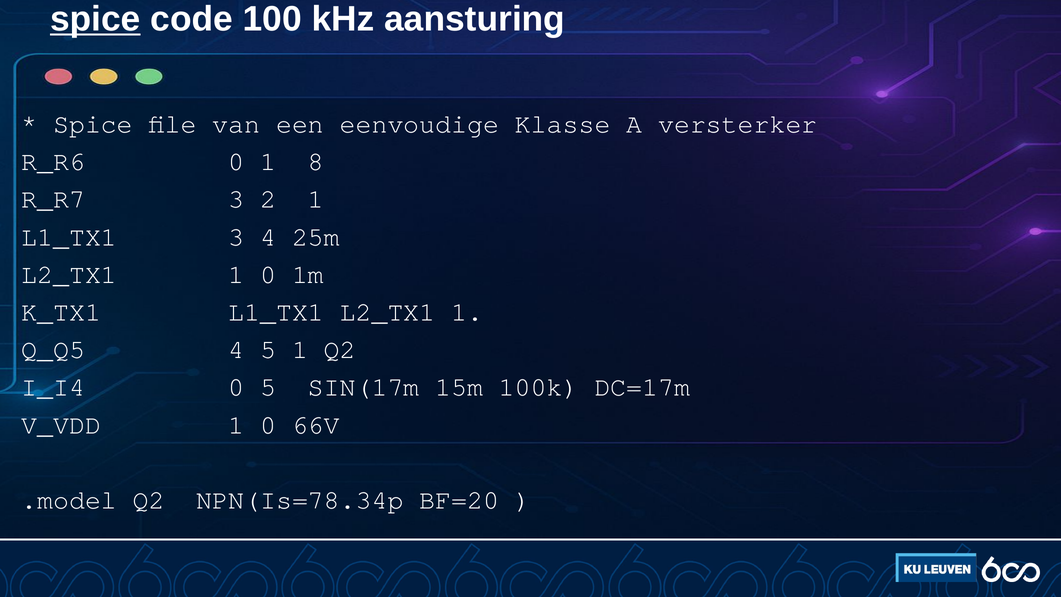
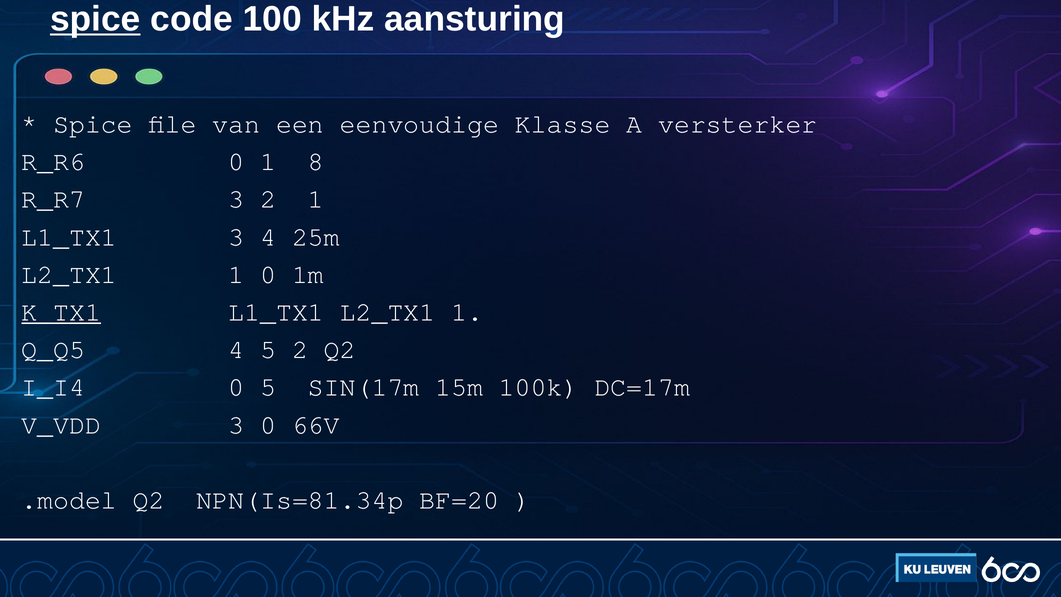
K_TX1 underline: none -> present (61, 312)
5 1: 1 -> 2 (300, 350)
V_VDD 1: 1 -> 3 (236, 425)
NPN(Is=78.34p: NPN(Is=78.34p -> NPN(Is=81.34p (300, 500)
